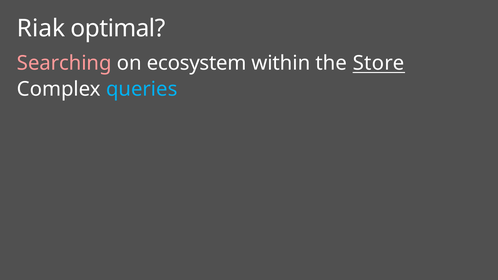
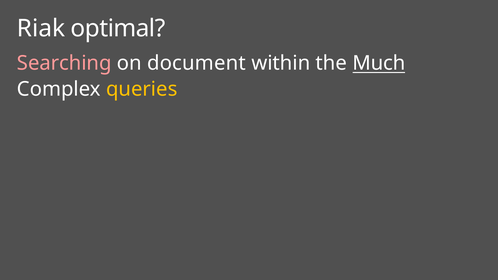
ecosystem: ecosystem -> document (196, 63)
Store: Store -> Much (379, 63)
queries colour: light blue -> yellow (142, 89)
